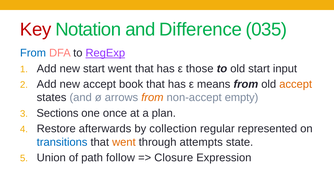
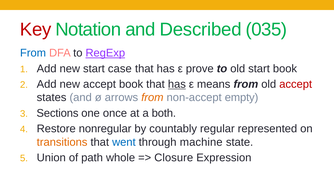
Difference: Difference -> Described (201, 29)
start went: went -> case (120, 69)
those: those -> prove (200, 69)
start input: input -> book (285, 69)
has underline: none -> present (177, 84)
accept colour: orange -> red (296, 84)
plan: plan -> both (164, 113)
afterwards: afterwards -> nonregular (105, 129)
collection: collection -> countably (173, 129)
transitions colour: blue -> orange (62, 142)
went colour: orange -> blue (124, 142)
attempts: attempts -> machine (201, 142)
follow: follow -> whole (121, 158)
